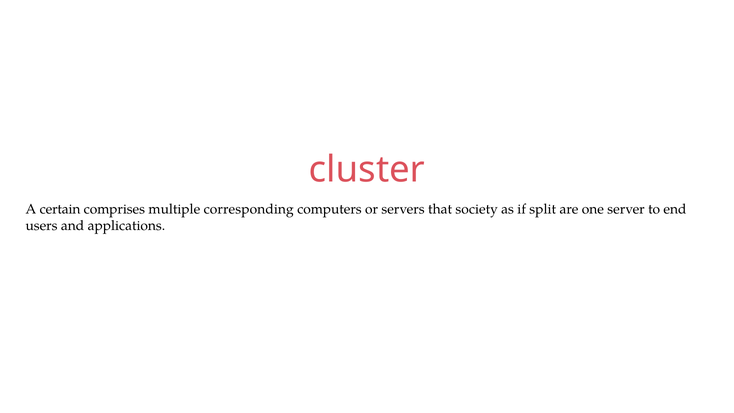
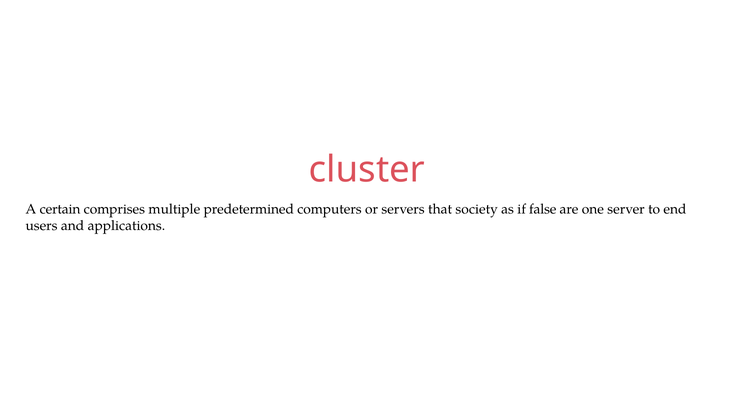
corresponding: corresponding -> predetermined (249, 209)
split: split -> false (543, 209)
